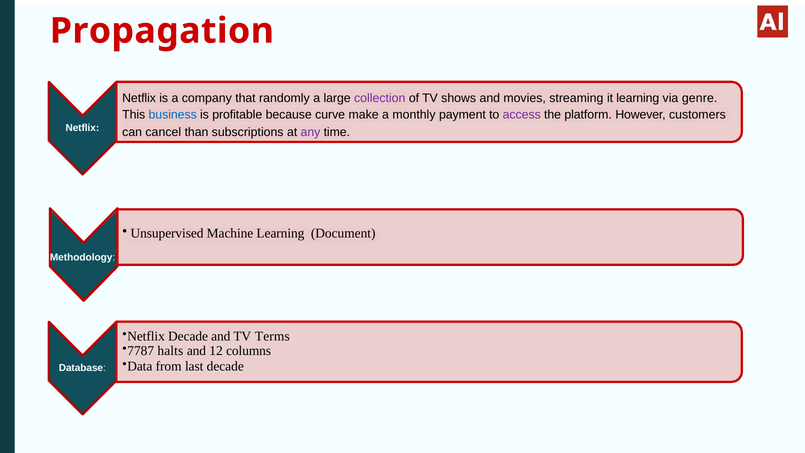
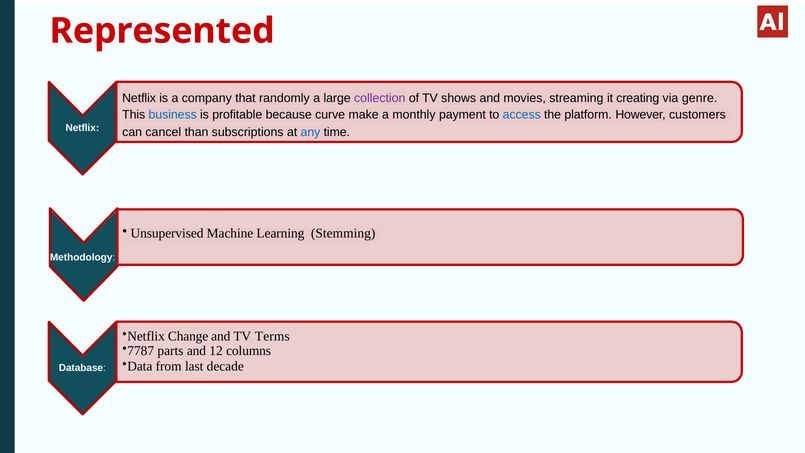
Propagation: Propagation -> Represented (162, 31)
it learning: learning -> creating (638, 98)
access colour: purple -> blue (522, 115)
any colour: purple -> blue (310, 132)
Document: Document -> Stemming (343, 233)
Netflix Decade: Decade -> Change (188, 336)
halts: halts -> parts (170, 351)
